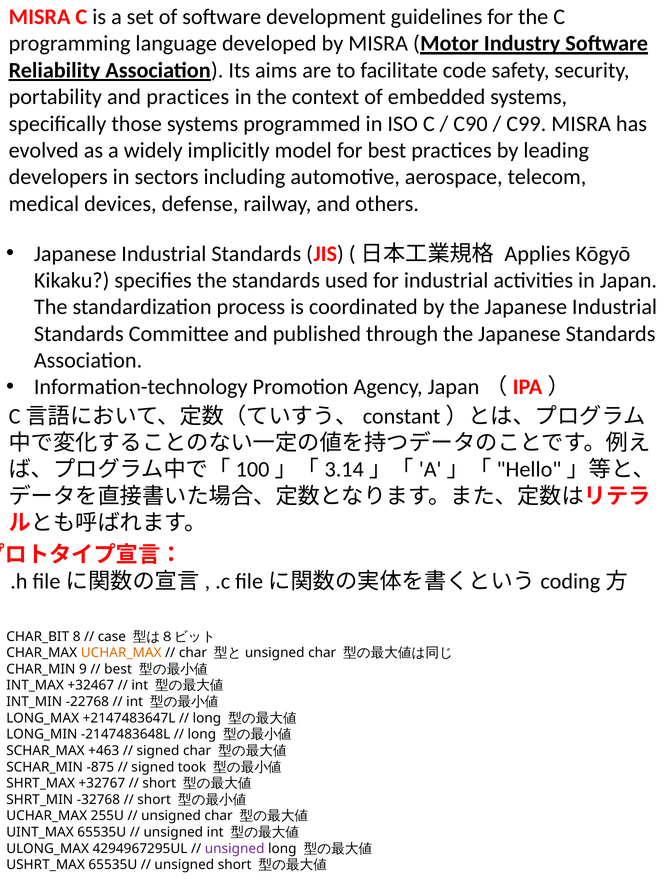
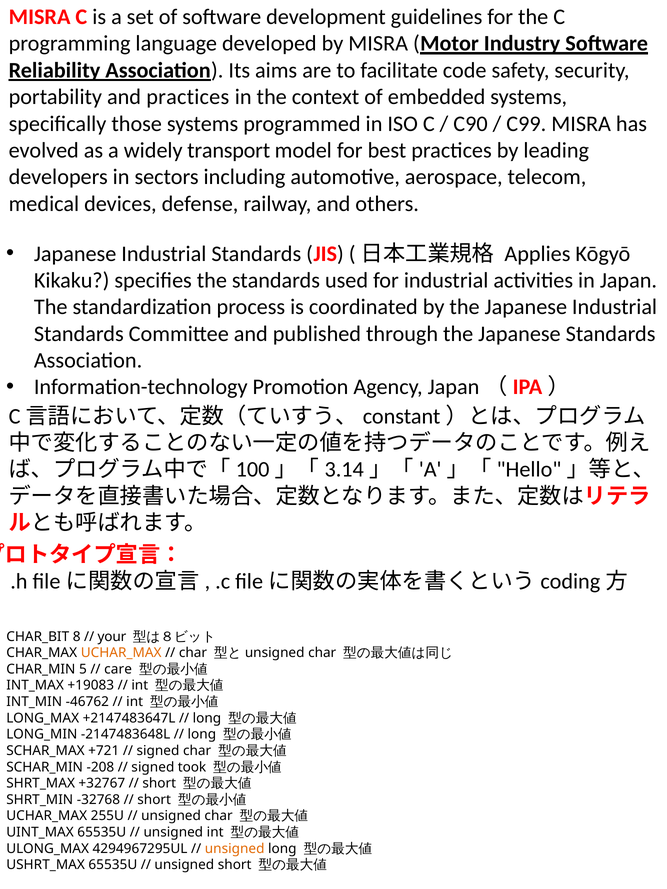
implicitly: implicitly -> transport (229, 150)
case: case -> your (112, 637)
9: 9 -> 5 (83, 669)
best: best -> care (118, 669)
+32467: +32467 -> +19083 (91, 686)
-22768: -22768 -> -46762 (87, 702)
+463: +463 -> +721 (104, 751)
-875: -875 -> -208 (100, 767)
unsigned colour: purple -> orange (235, 849)
